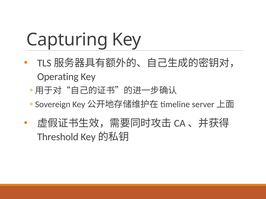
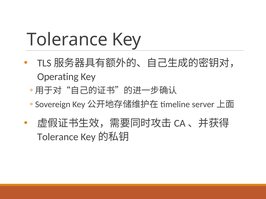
Capturing: Capturing -> Tolerance (67, 40)
Threshold: Threshold -> Tolerance (58, 137)
